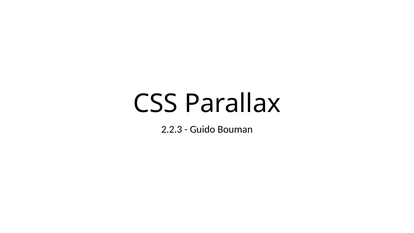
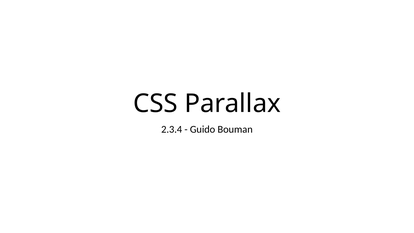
2.2.3: 2.2.3 -> 2.3.4 (172, 129)
